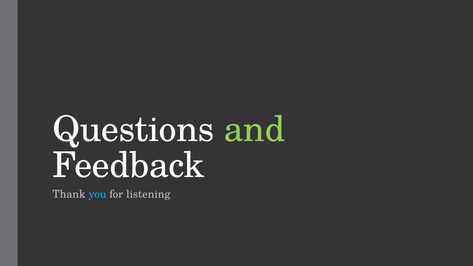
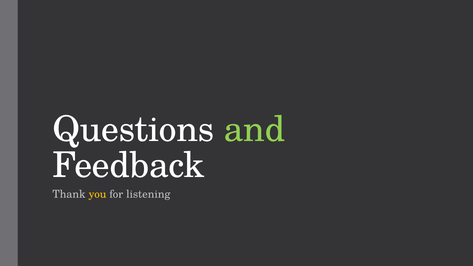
you colour: light blue -> yellow (97, 194)
